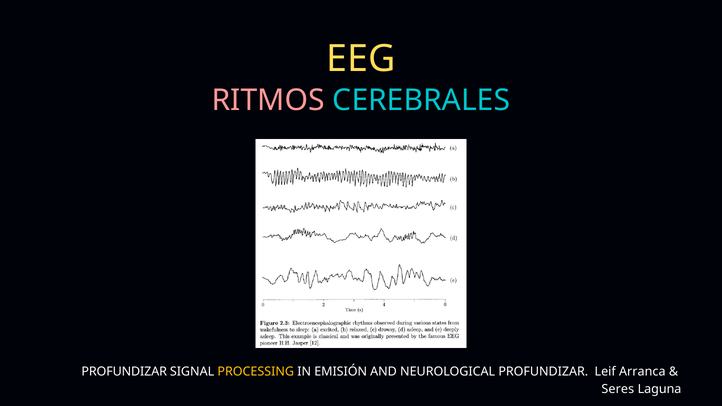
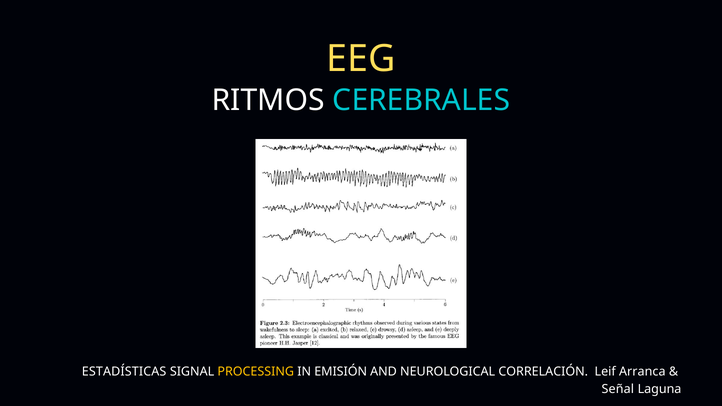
RITMOS colour: pink -> white (268, 100)
PROFUNDIZAR: PROFUNDIZAR -> ESTADÍSTICAS (124, 372)
NEUROLOGICAL PROFUNDIZAR: PROFUNDIZAR -> CORRELACIÓN (543, 372)
Seres: Seres -> Señal (618, 389)
